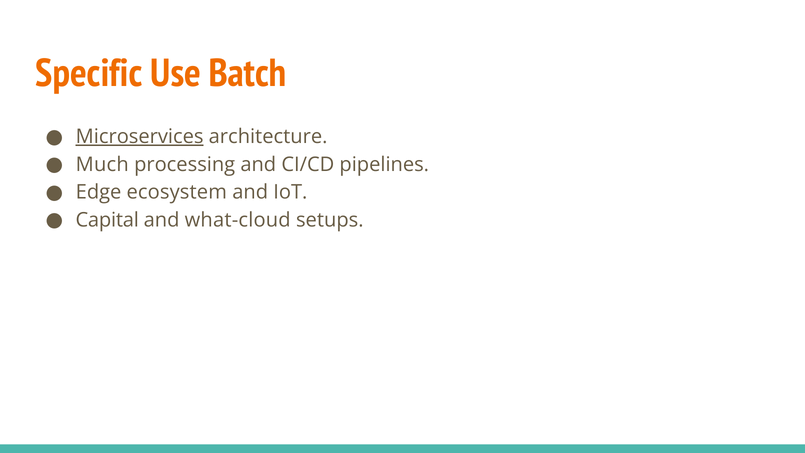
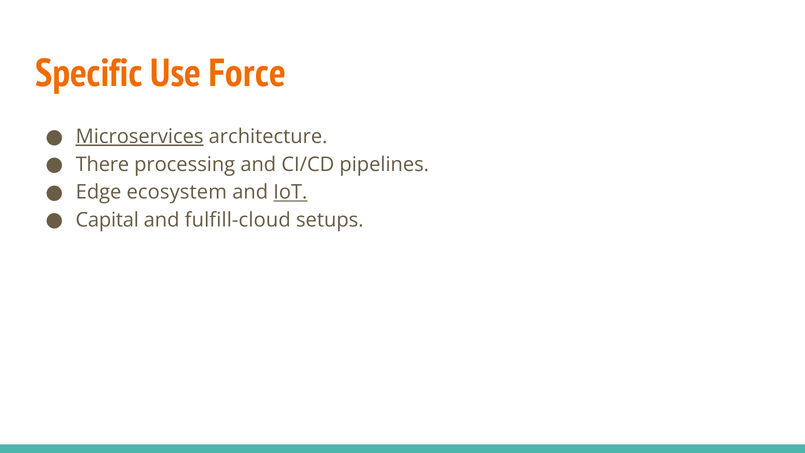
Batch: Batch -> Force (247, 73)
Much: Much -> There (102, 164)
IoT underline: none -> present (290, 192)
what-cloud: what-cloud -> fulfill-cloud (238, 220)
